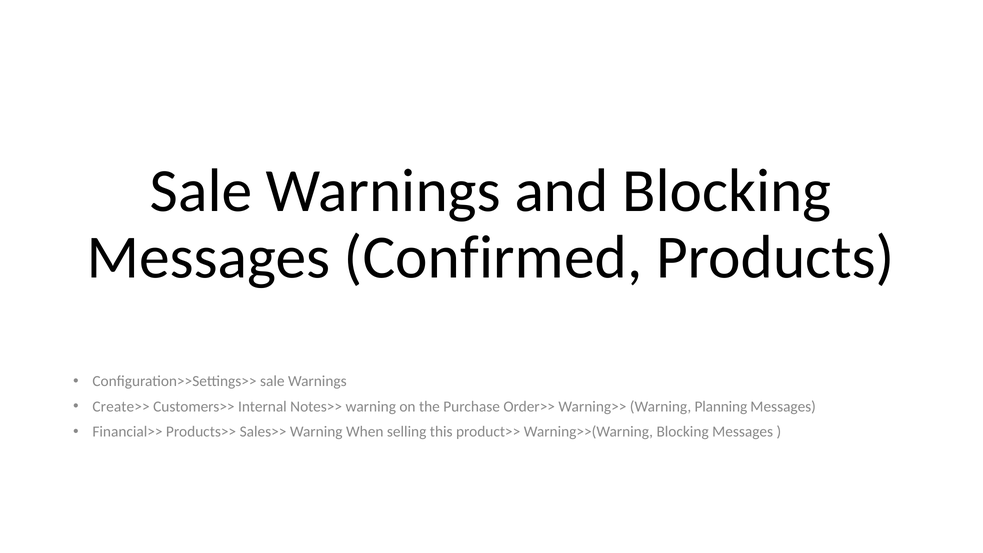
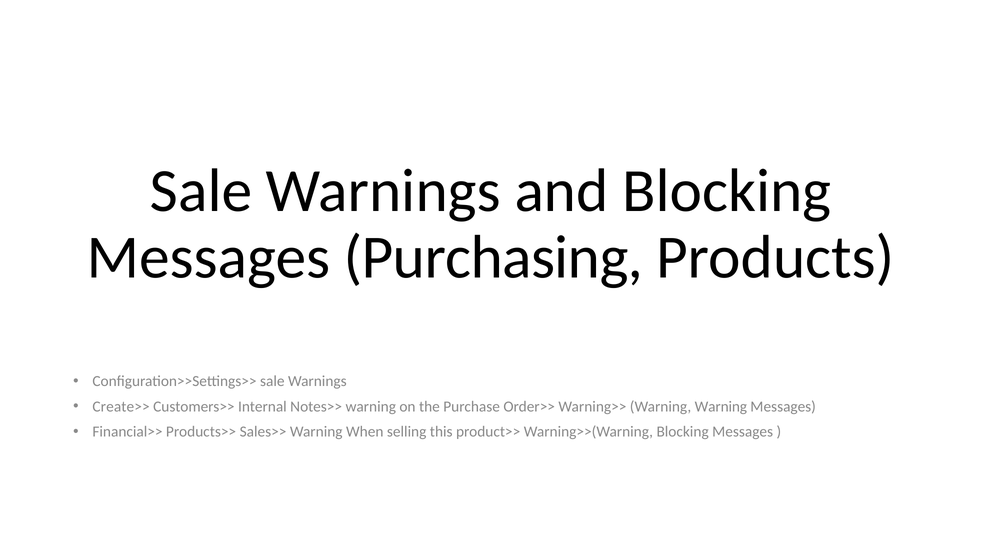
Confirmed: Confirmed -> Purchasing (493, 258)
Warning Planning: Planning -> Warning (721, 406)
